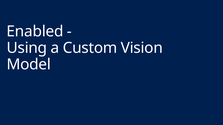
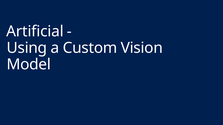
Enabled: Enabled -> Artificial (35, 32)
